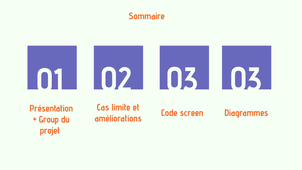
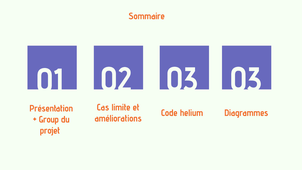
screen: screen -> helium (192, 113)
